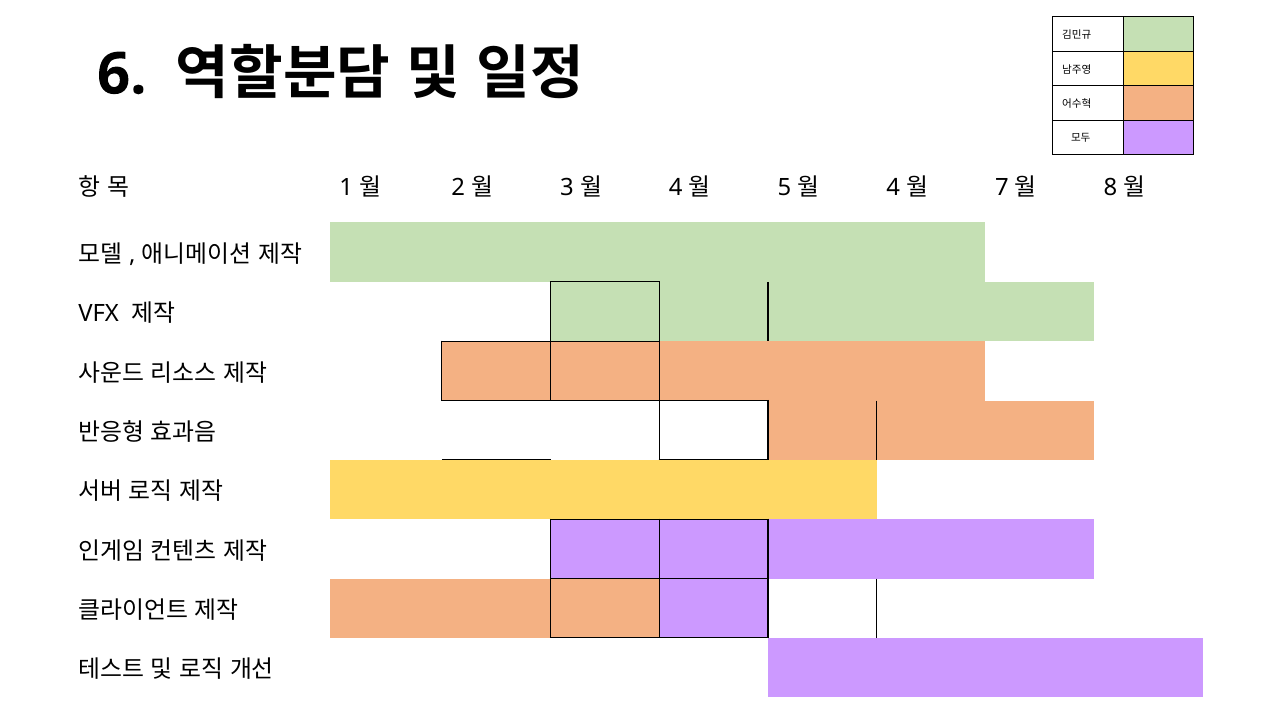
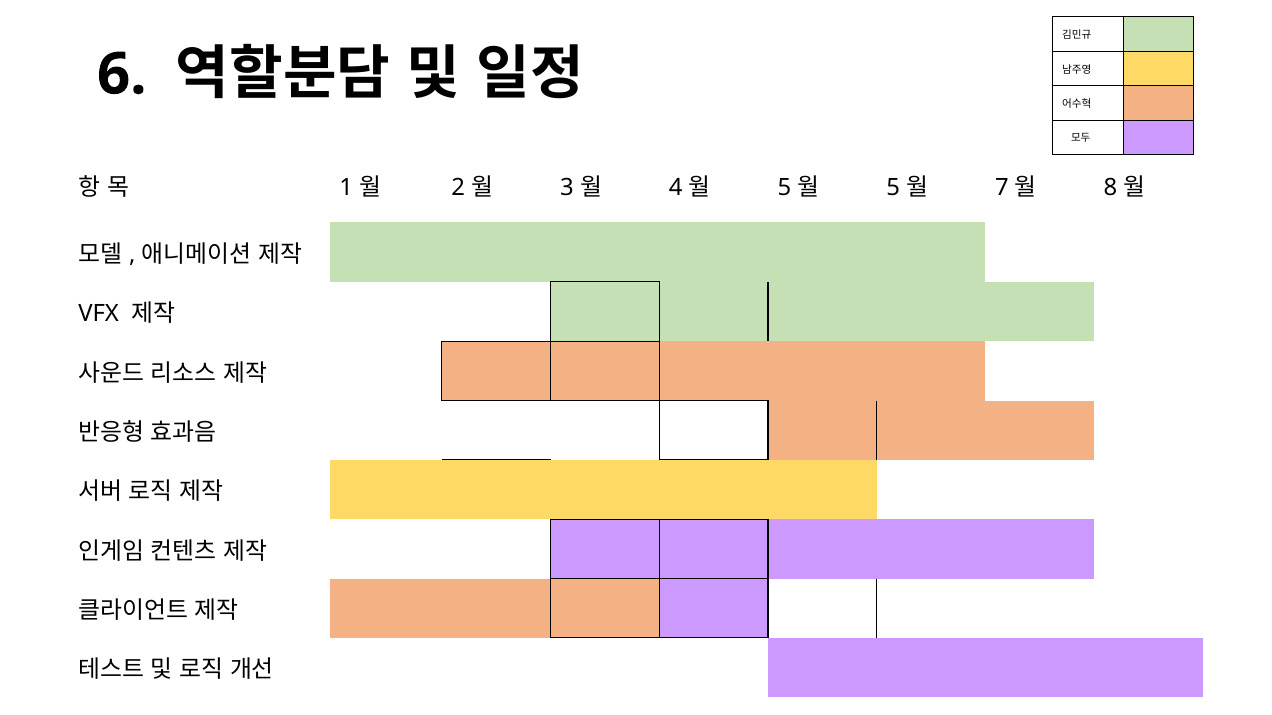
4: 4 -> 5 (893, 188)
